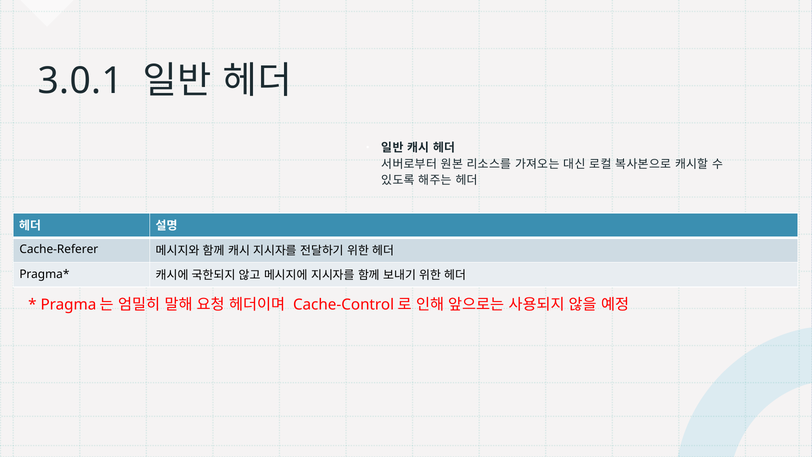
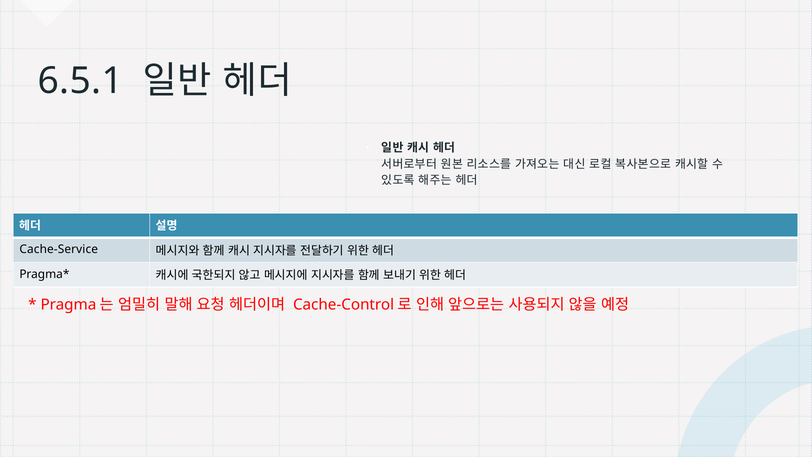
3.0.1: 3.0.1 -> 6.5.1 (80, 81)
Cache-Referer: Cache-Referer -> Cache-Service (59, 249)
